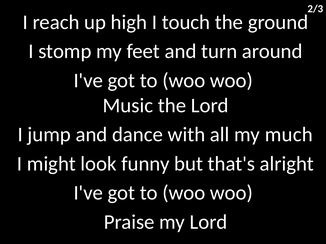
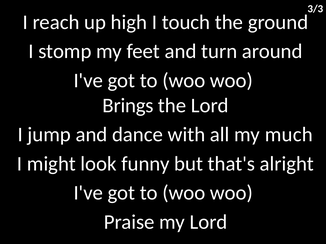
2/3: 2/3 -> 3/3 (315, 9)
Music: Music -> Brings (128, 106)
